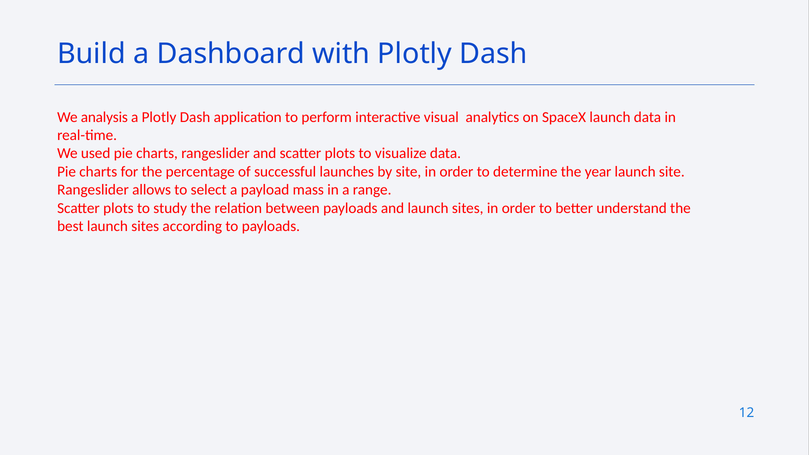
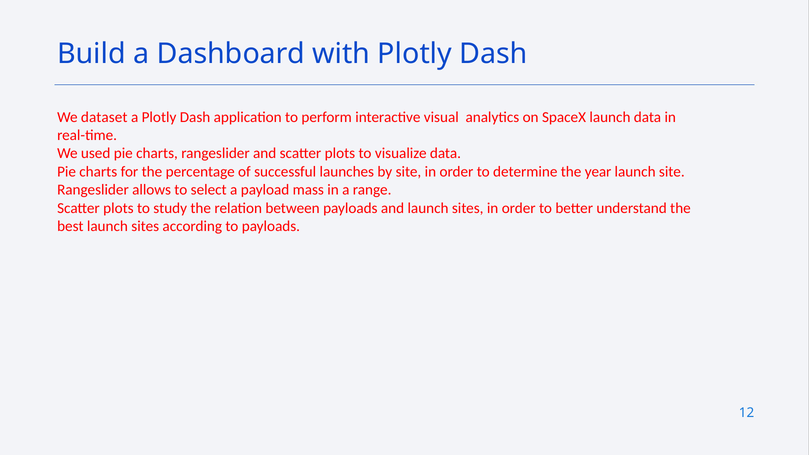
analysis: analysis -> dataset (104, 117)
